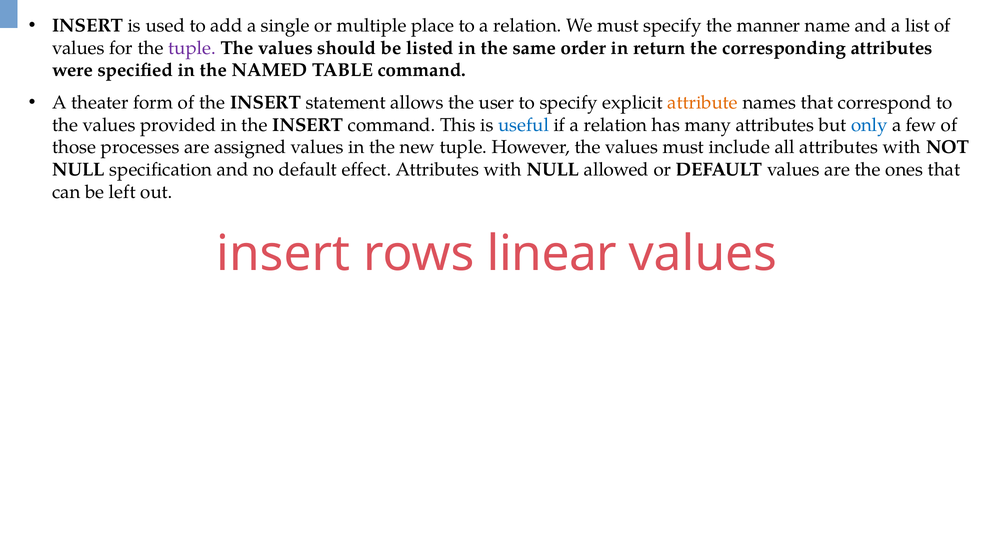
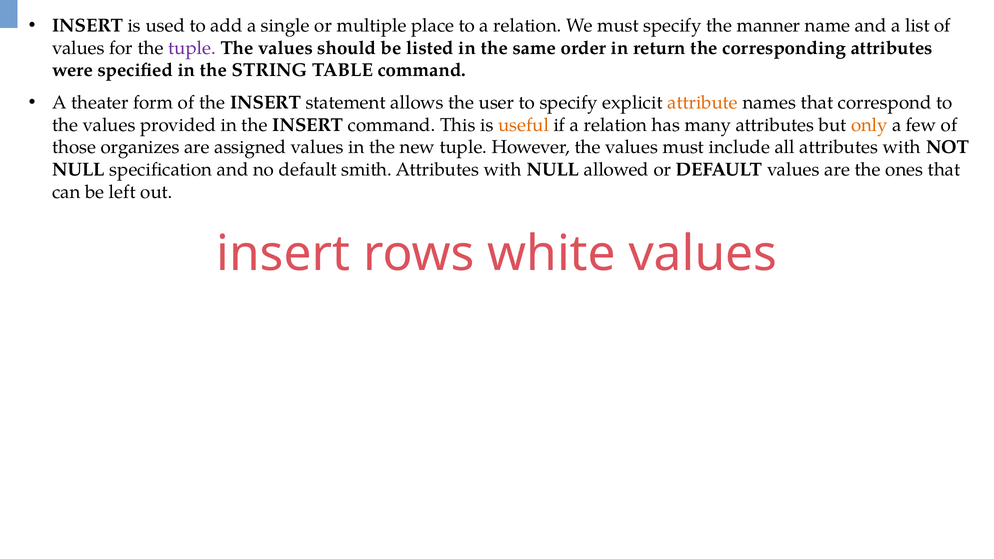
NAMED: NAMED -> STRING (270, 70)
useful colour: blue -> orange (524, 125)
only colour: blue -> orange (869, 125)
processes: processes -> organizes (140, 147)
effect: effect -> smith (367, 170)
linear: linear -> white (552, 254)
